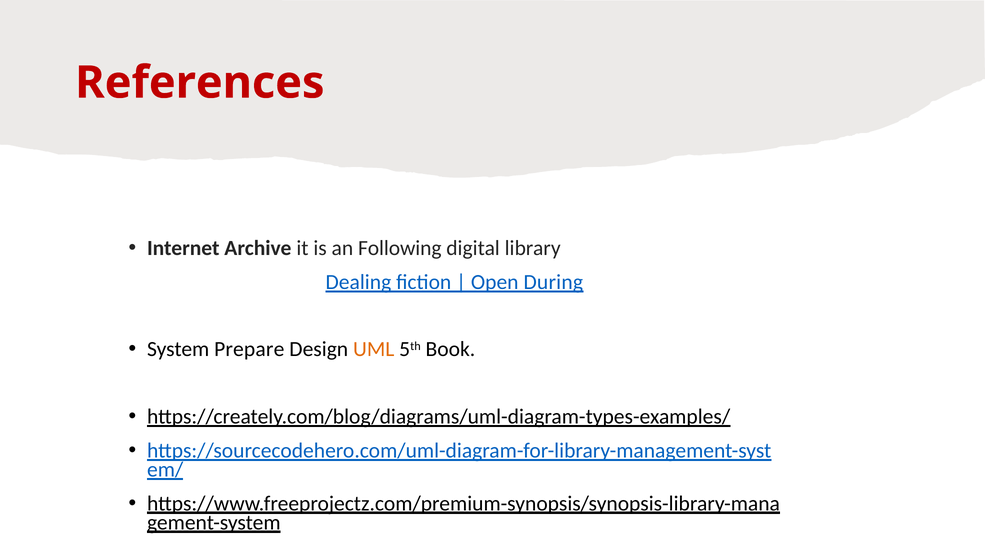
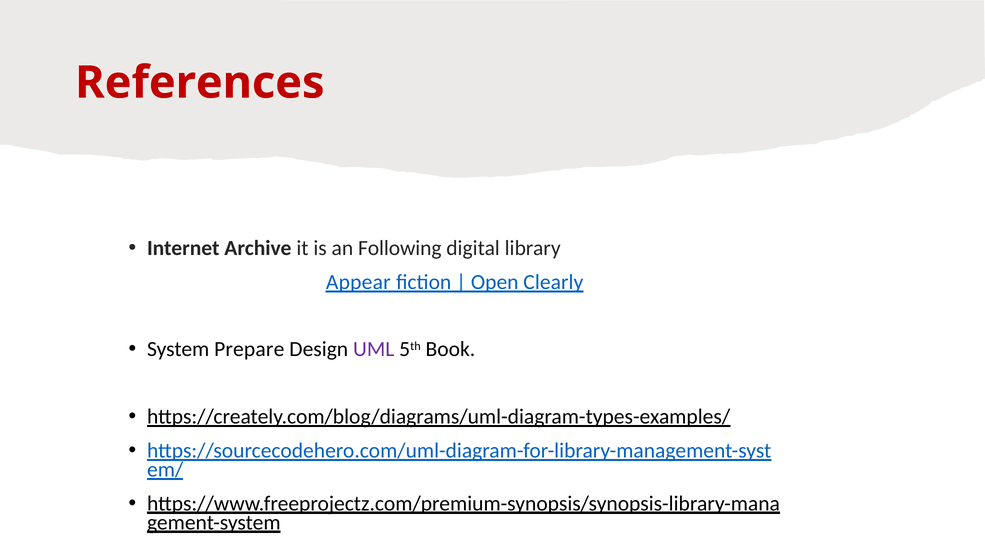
Dealing: Dealing -> Appear (358, 282)
During: During -> Clearly (553, 282)
UML colour: orange -> purple (374, 349)
